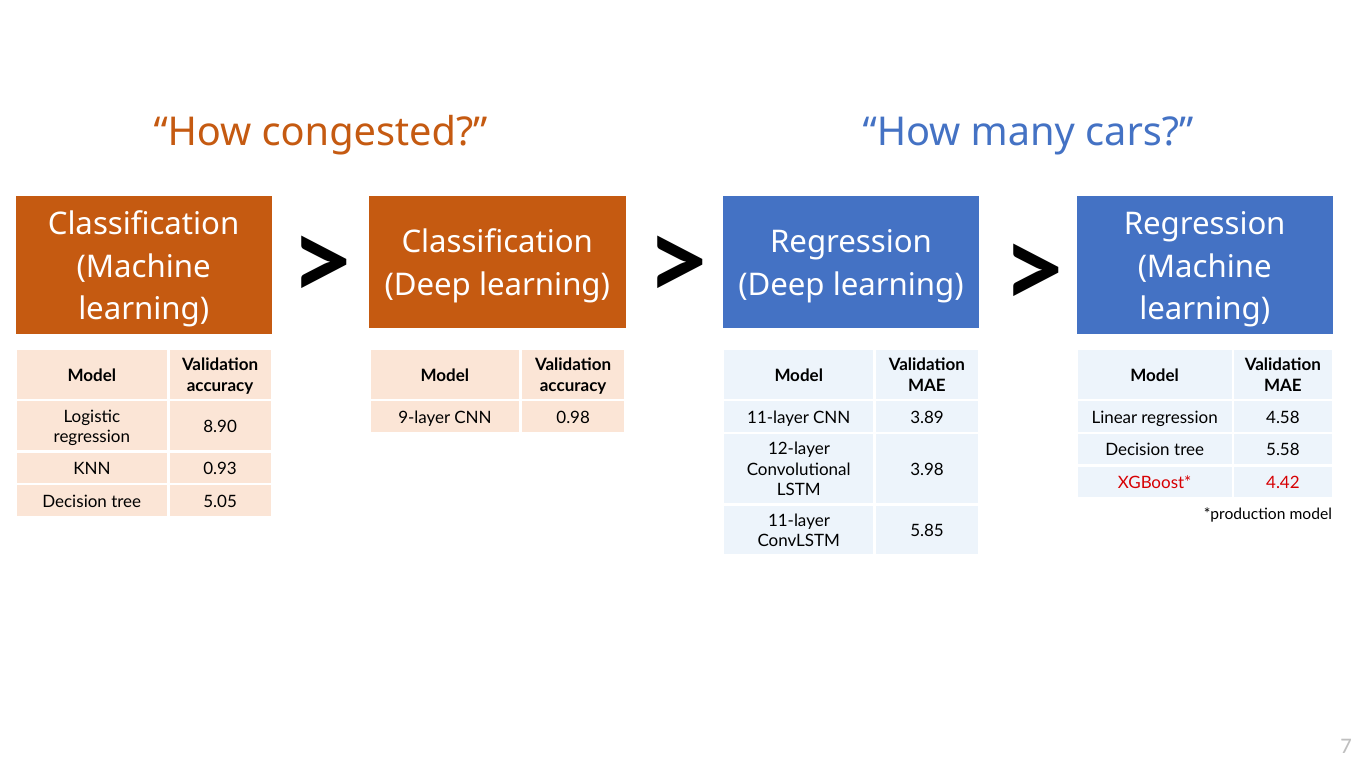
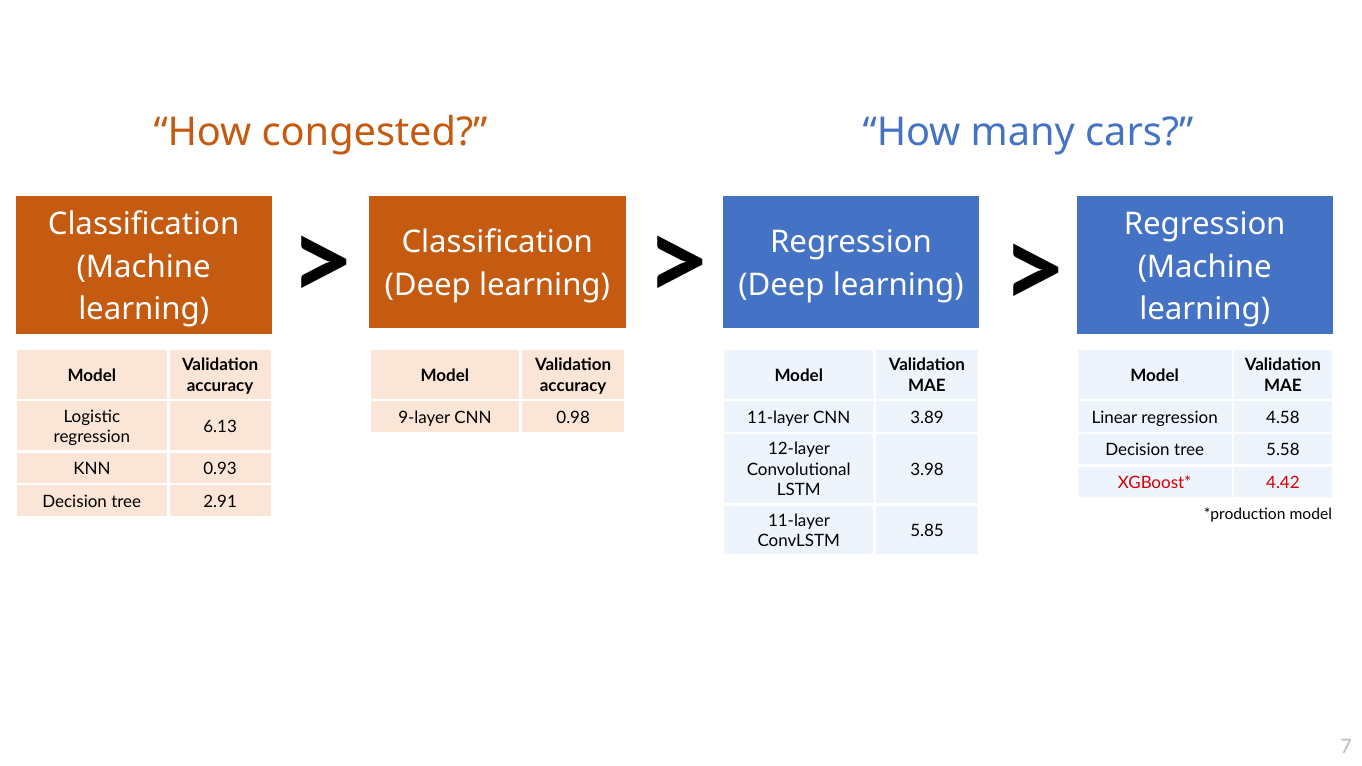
8.90: 8.90 -> 6.13 (220, 427)
5.05: 5.05 -> 2.91 (220, 502)
